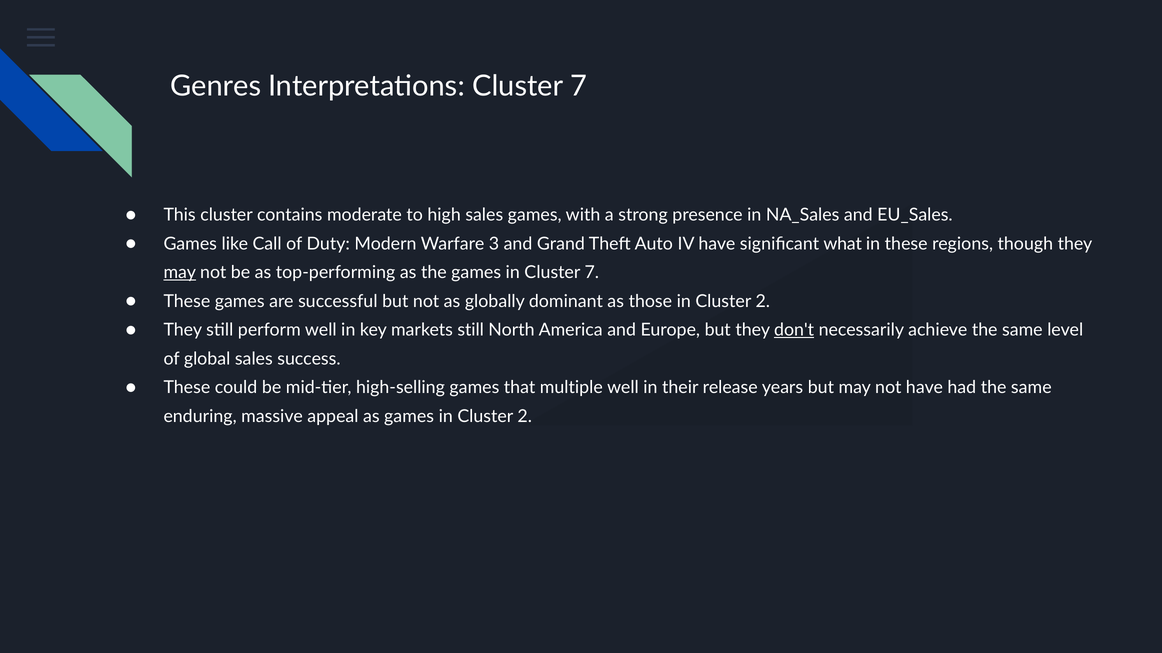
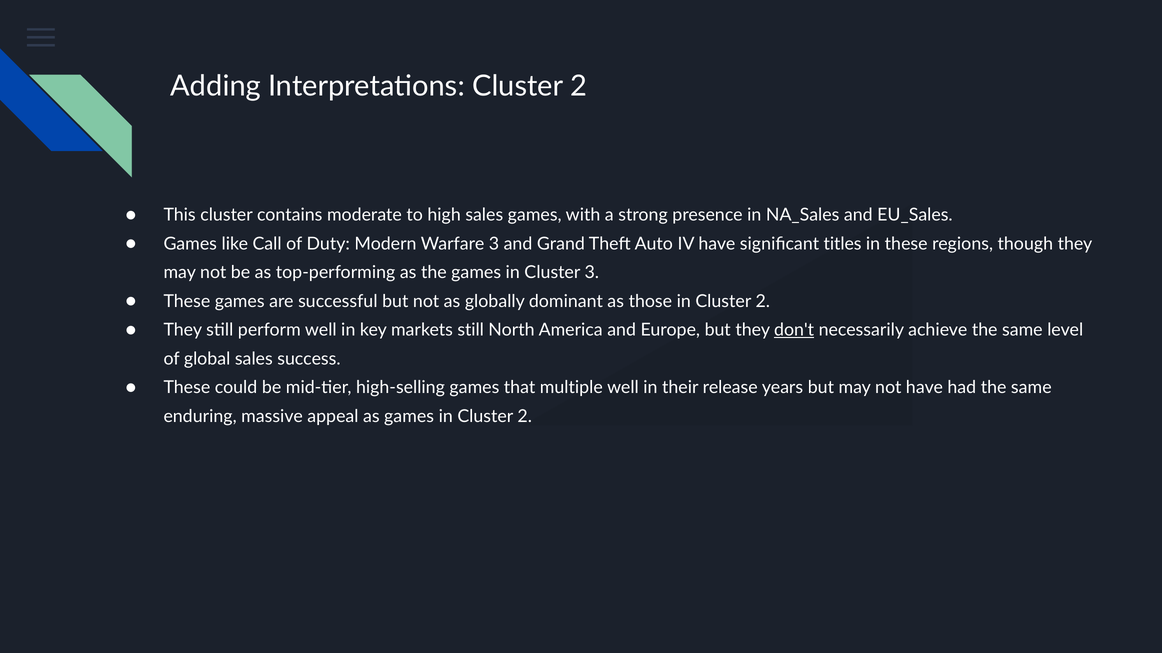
Genres: Genres -> Adding (216, 86)
Interpretations Cluster 7: 7 -> 2 (579, 86)
what: what -> titles (843, 244)
may underline: present -> none (180, 273)
in Cluster 7: 7 -> 3 (592, 273)
